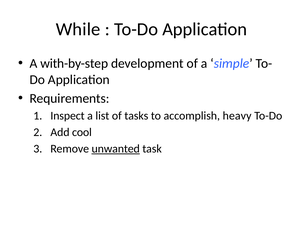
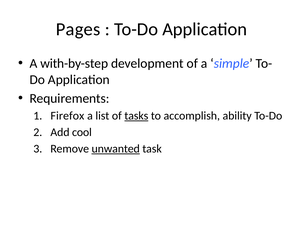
While: While -> Pages (78, 29)
Inspect: Inspect -> Firefox (67, 116)
tasks underline: none -> present (136, 116)
heavy: heavy -> ability (237, 116)
